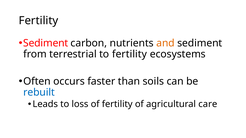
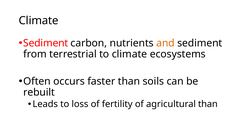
Fertility: Fertility -> Climate (39, 21)
to fertility: fertility -> climate (129, 54)
rebuilt colour: blue -> black (39, 93)
agricultural care: care -> than (208, 104)
